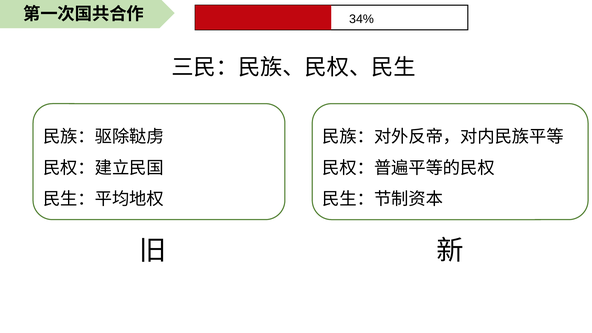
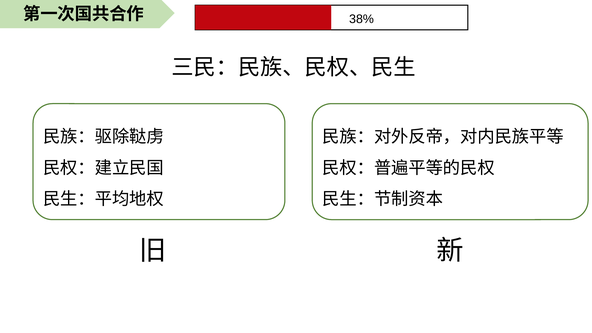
34%: 34% -> 38% (361, 19)
